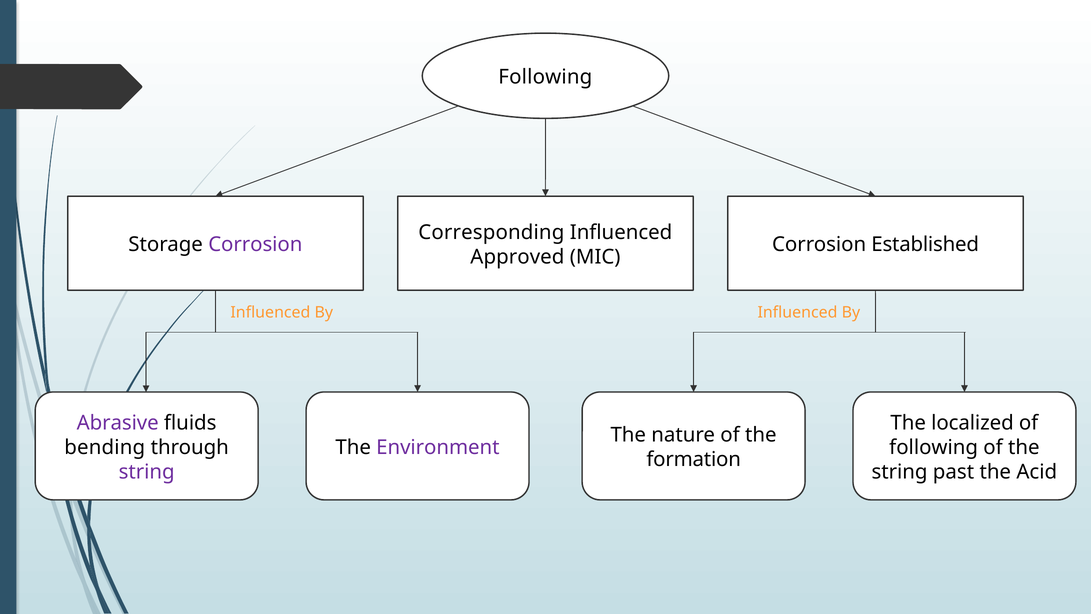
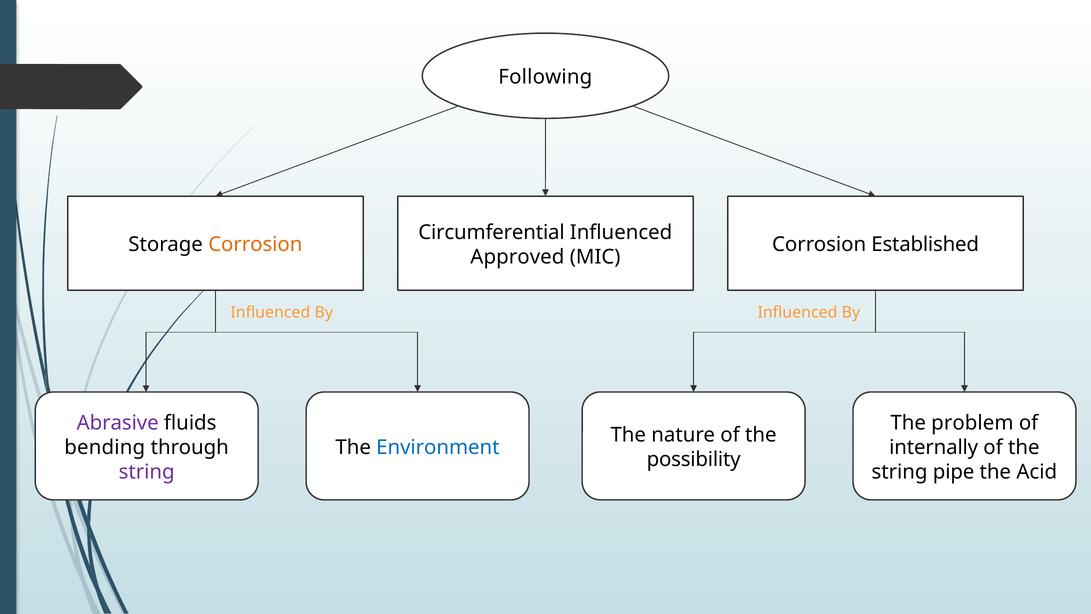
Corresponding: Corresponding -> Circumferential (492, 232)
Corrosion colour: purple -> orange (255, 245)
localized: localized -> problem (972, 423)
Environment colour: purple -> blue (438, 447)
following: following -> internally (934, 447)
formation: formation -> possibility (694, 459)
past: past -> pipe (954, 472)
